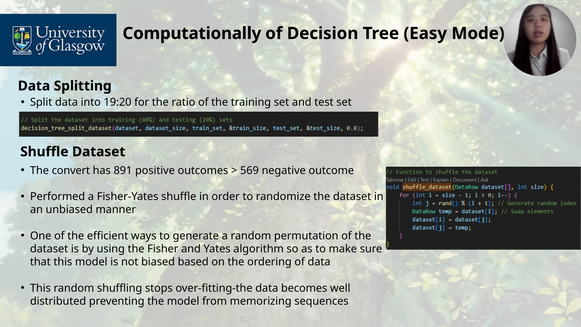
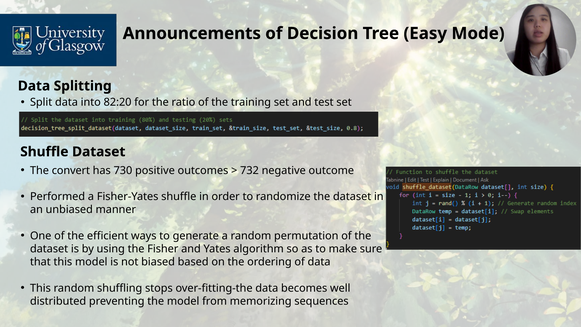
Computationally: Computationally -> Announcements (192, 33)
19:20: 19:20 -> 82:20 (118, 102)
891: 891 -> 730 (123, 170)
569: 569 -> 732 (250, 170)
